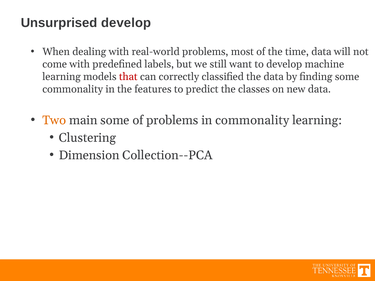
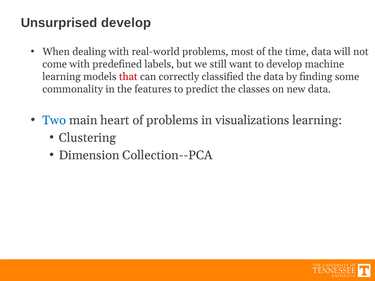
Two colour: orange -> blue (54, 120)
main some: some -> heart (115, 120)
in commonality: commonality -> visualizations (252, 120)
